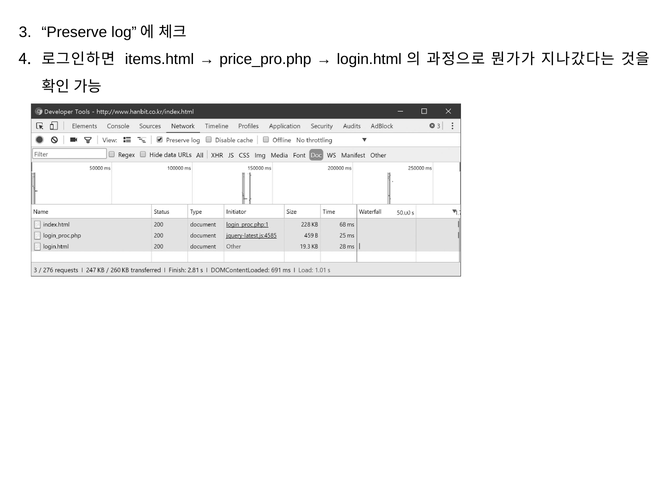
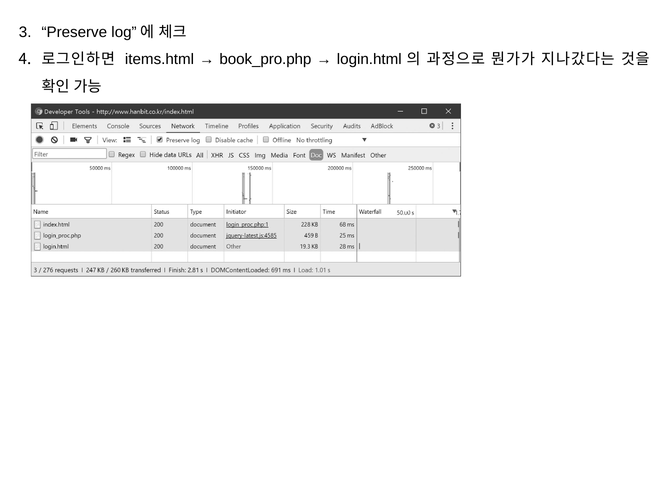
price_pro.php: price_pro.php -> book_pro.php (265, 59)
